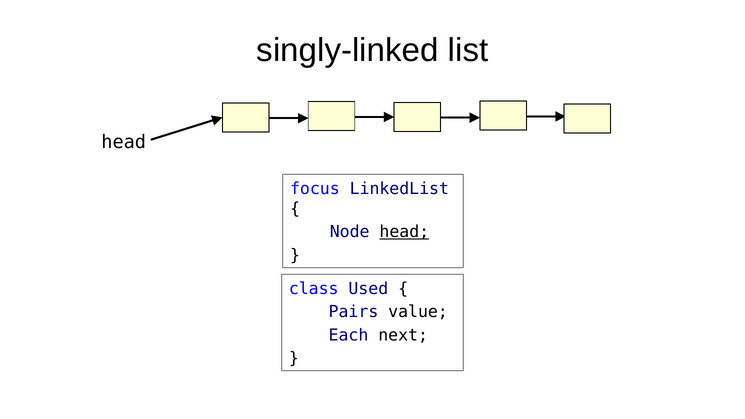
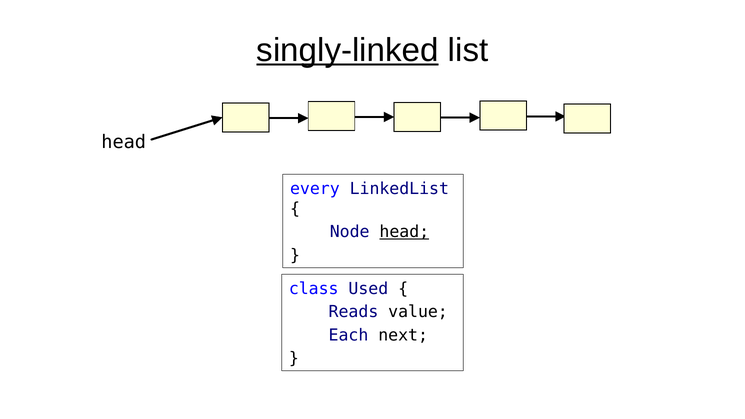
singly-linked underline: none -> present (348, 50)
focus: focus -> every (315, 189)
Pairs: Pairs -> Reads (353, 312)
